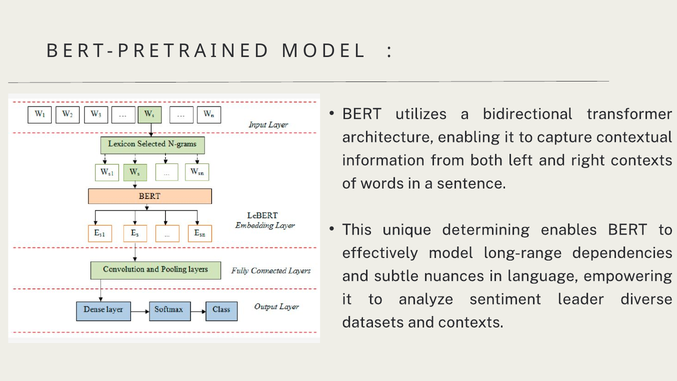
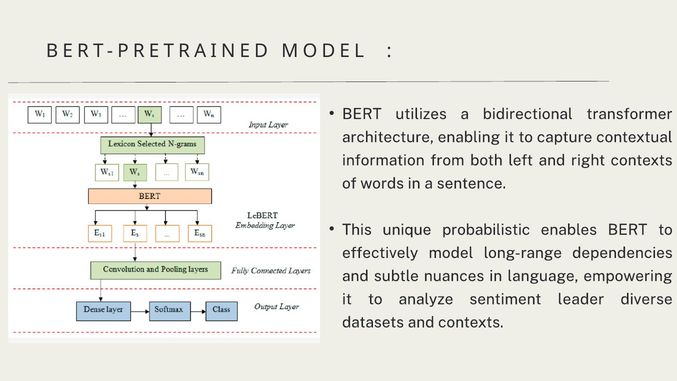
determining: determining -> probabilistic (486, 230)
